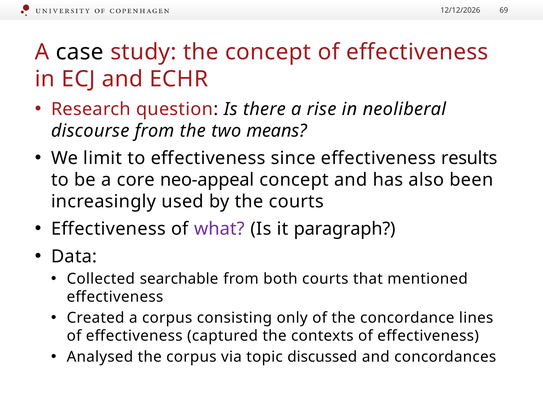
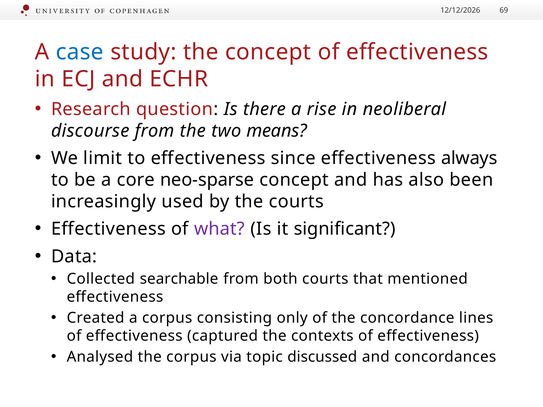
case colour: black -> blue (80, 52)
results: results -> always (469, 158)
neo-appeal: neo-appeal -> neo-sparse (207, 180)
paragraph: paragraph -> significant (345, 229)
